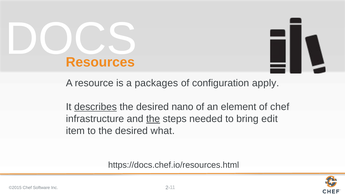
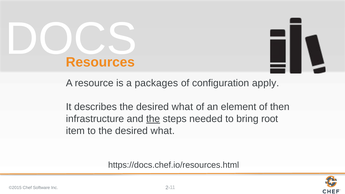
describes underline: present -> none (95, 107)
nano: nano -> what (182, 107)
of chef: chef -> then (280, 107)
edit: edit -> root (270, 119)
